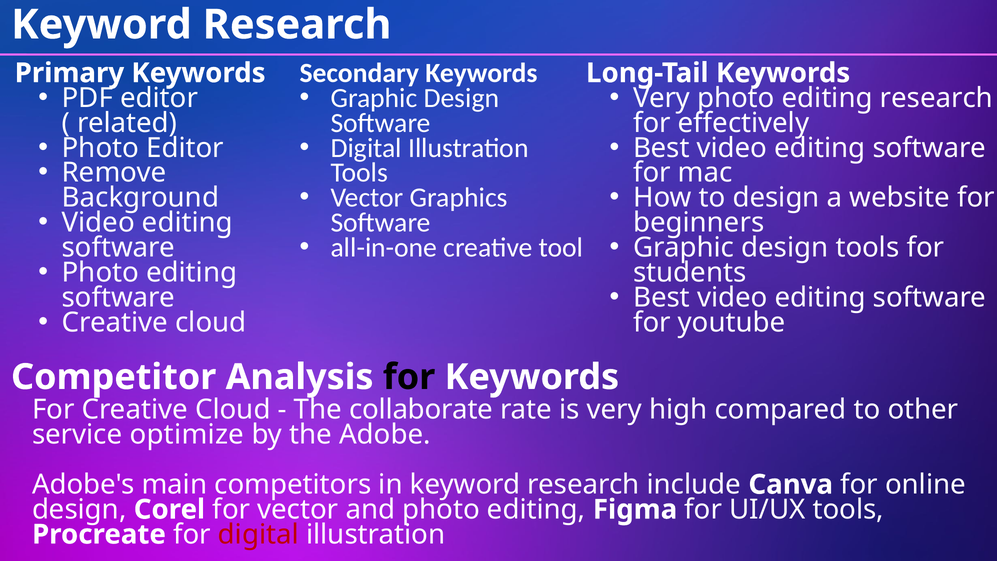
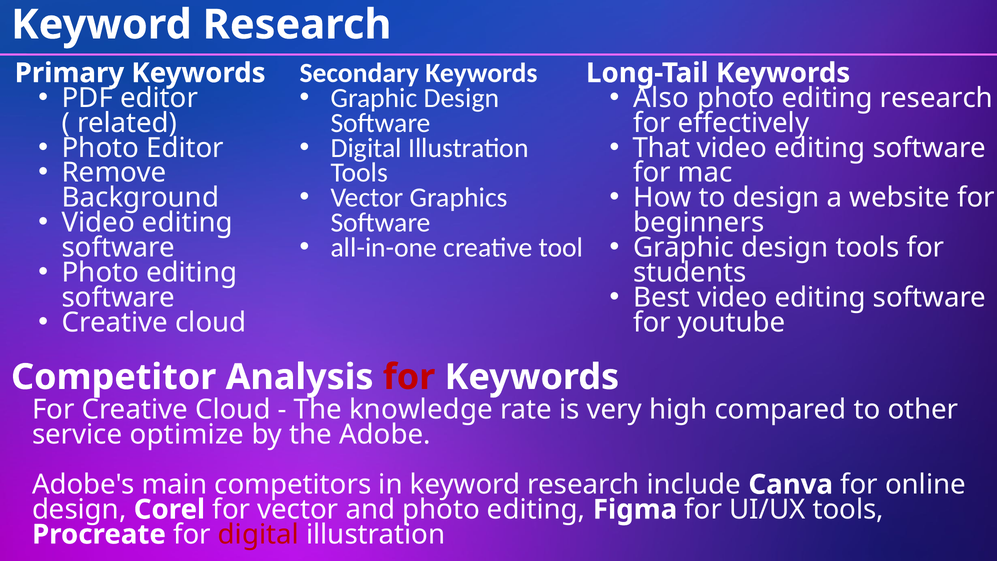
Very: Very -> Also (661, 98)
Best: Best -> That (661, 148)
for colour: black -> red (409, 377)
collaborate: collaborate -> knowledge (421, 410)
